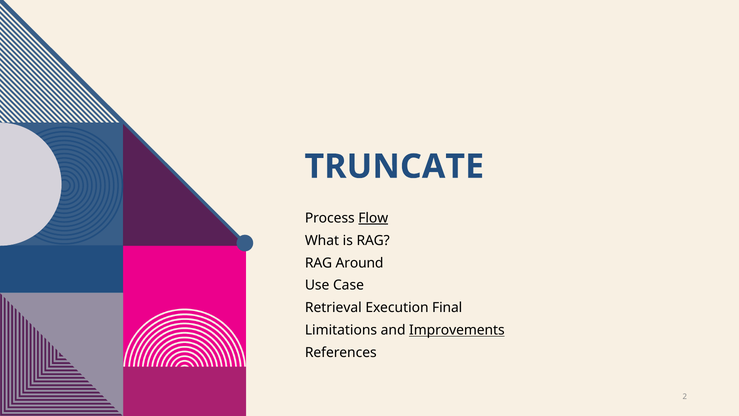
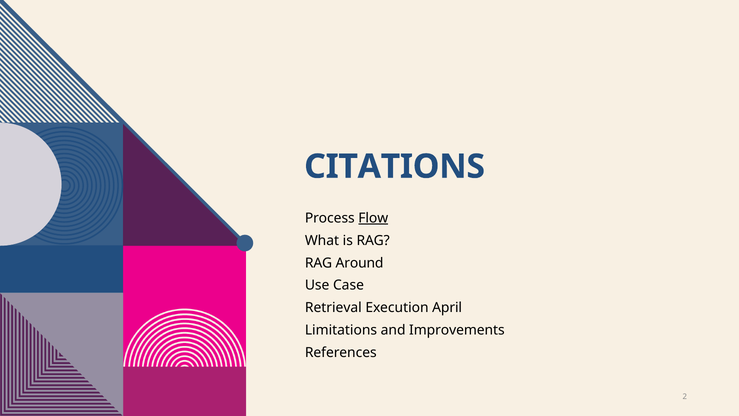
TRUNCATE: TRUNCATE -> CITATIONS (395, 166)
Final: Final -> April (447, 308)
Improvements underline: present -> none (457, 330)
